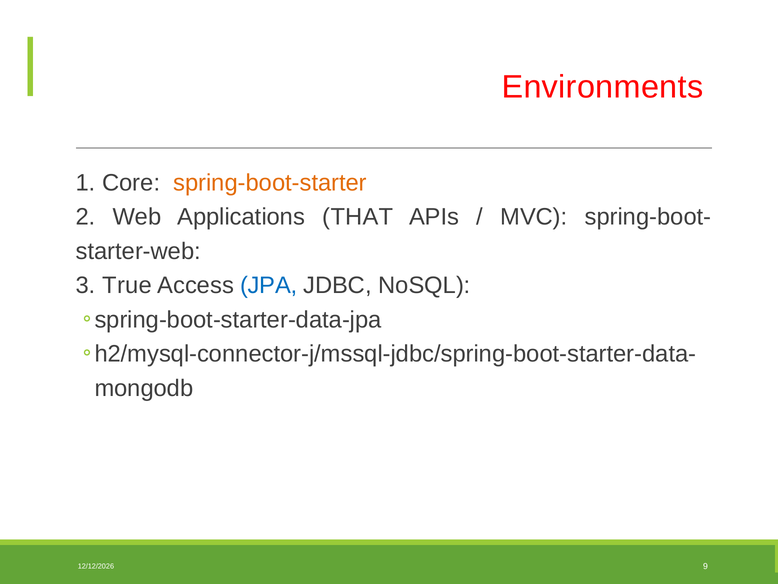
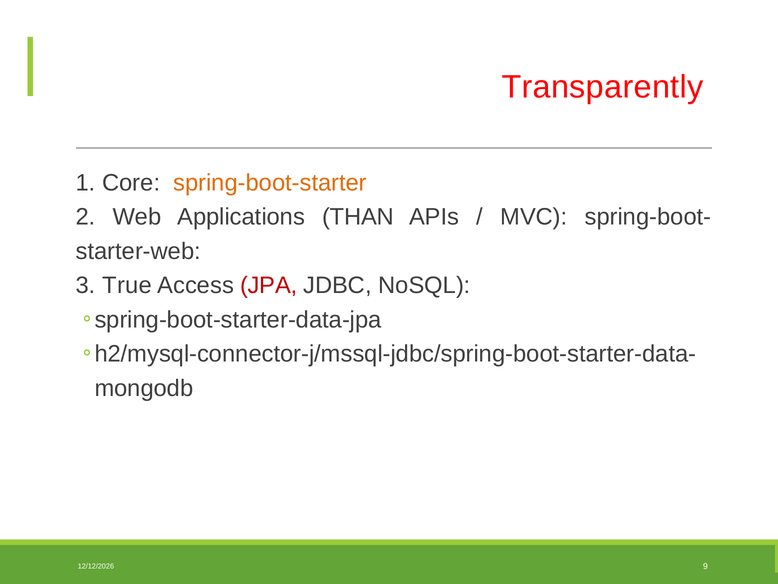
Environments: Environments -> Transparently (602, 87)
THAT: THAT -> THAN (358, 217)
JPA colour: blue -> red (269, 285)
